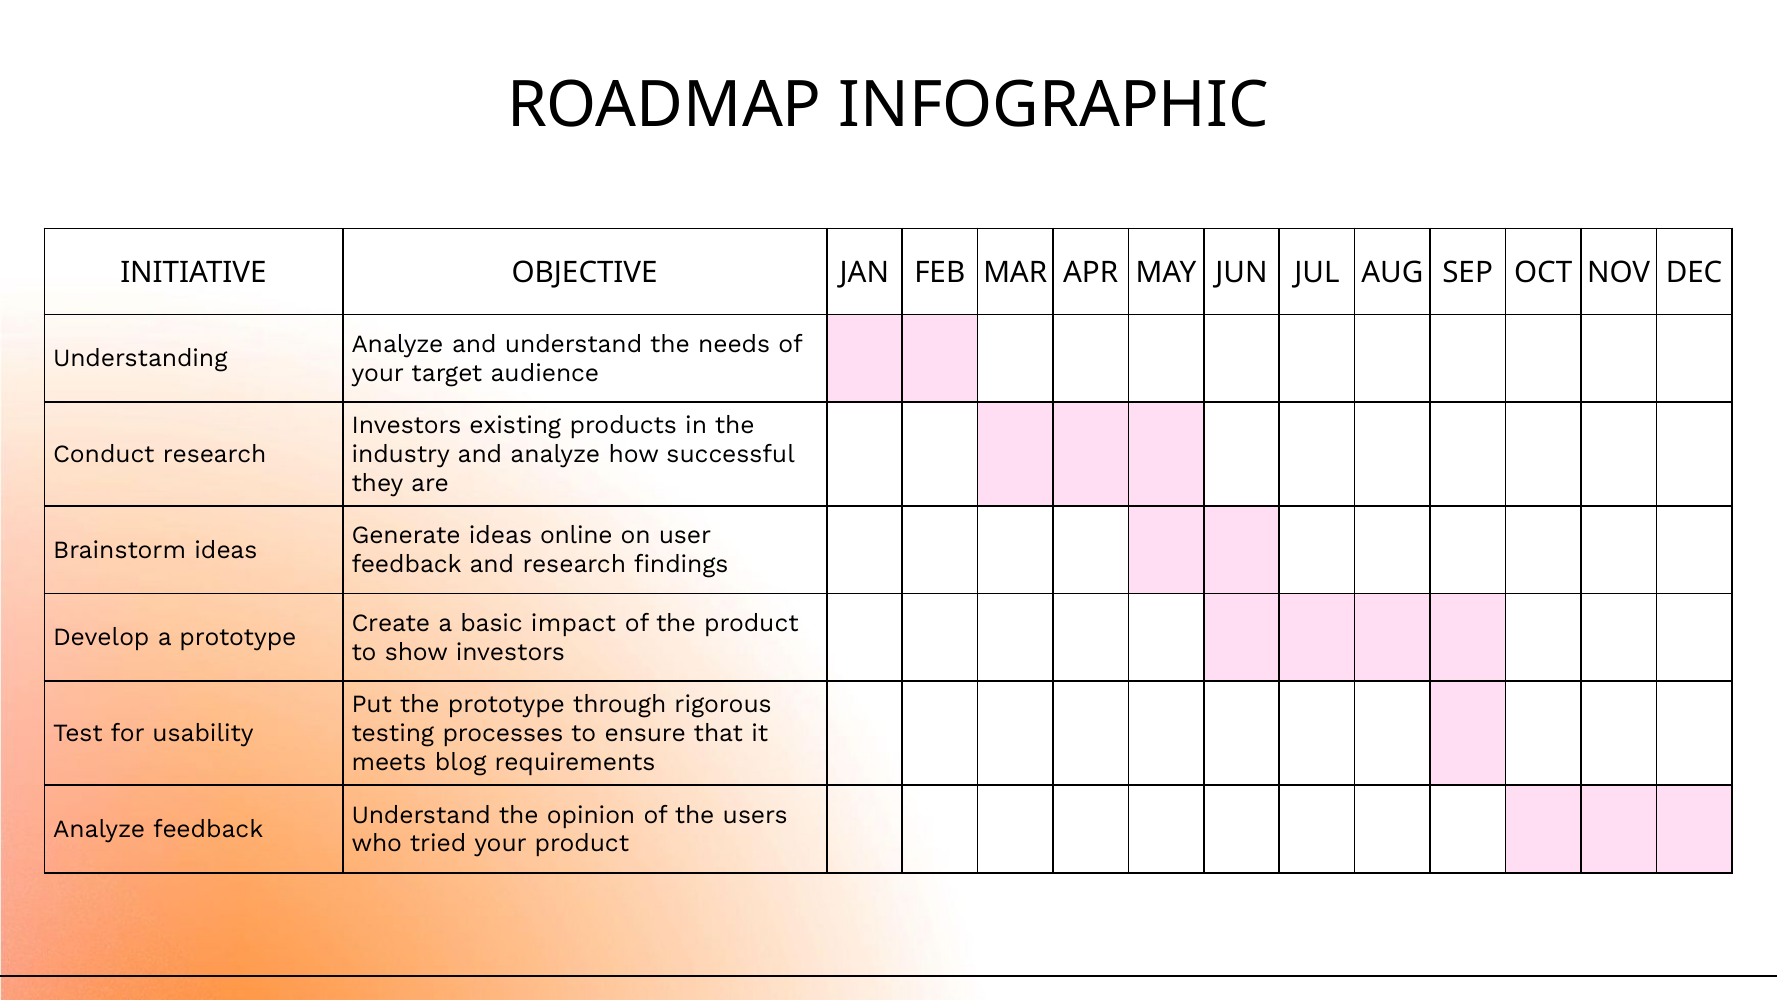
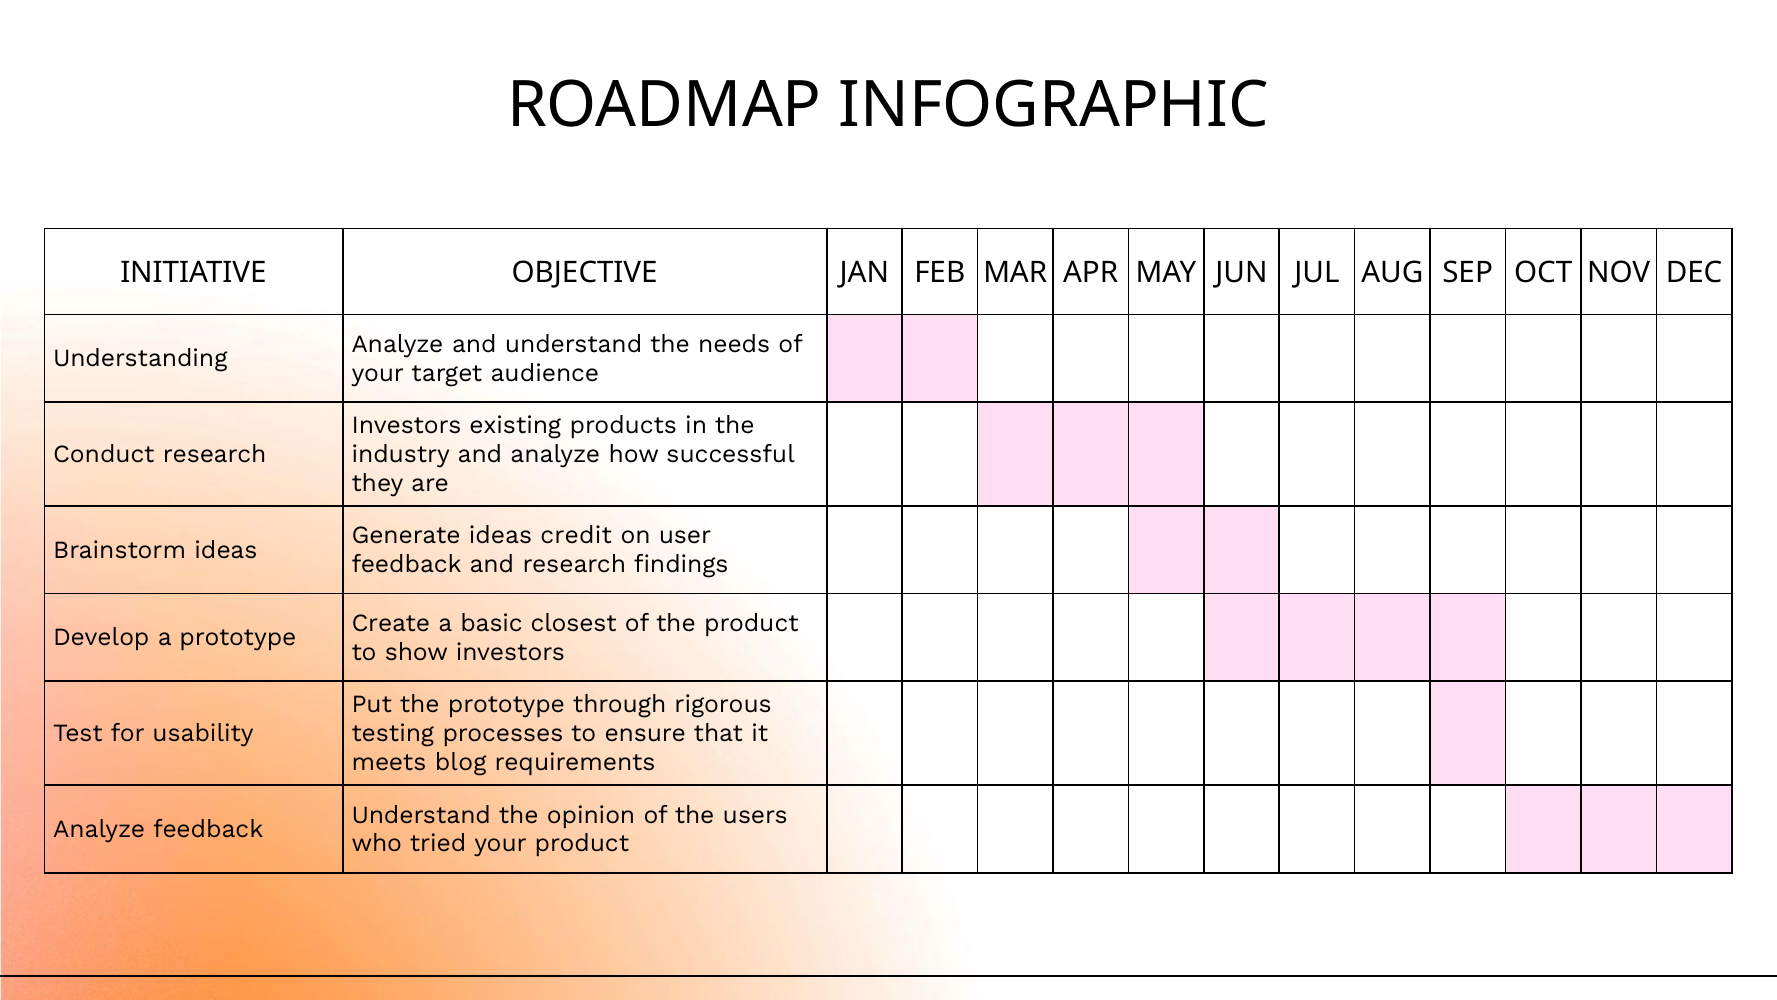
online: online -> credit (576, 536)
impact: impact -> closest (574, 623)
